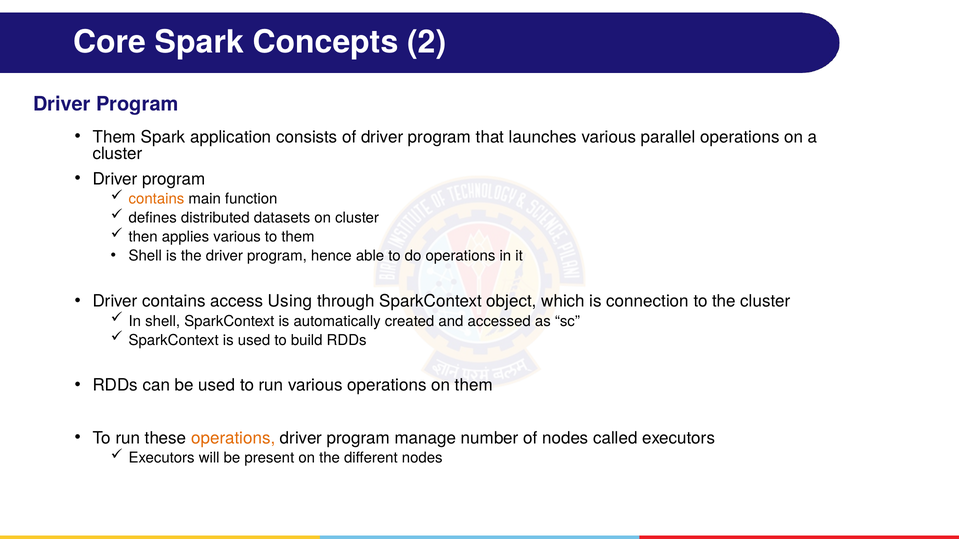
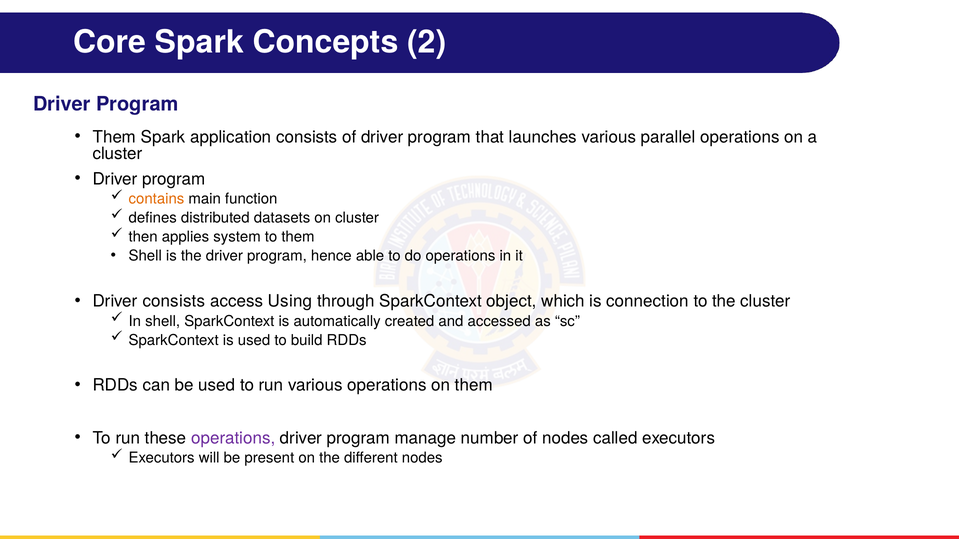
applies various: various -> system (237, 237)
Driver contains: contains -> consists (174, 301)
operations colour: orange -> purple (233, 438)
